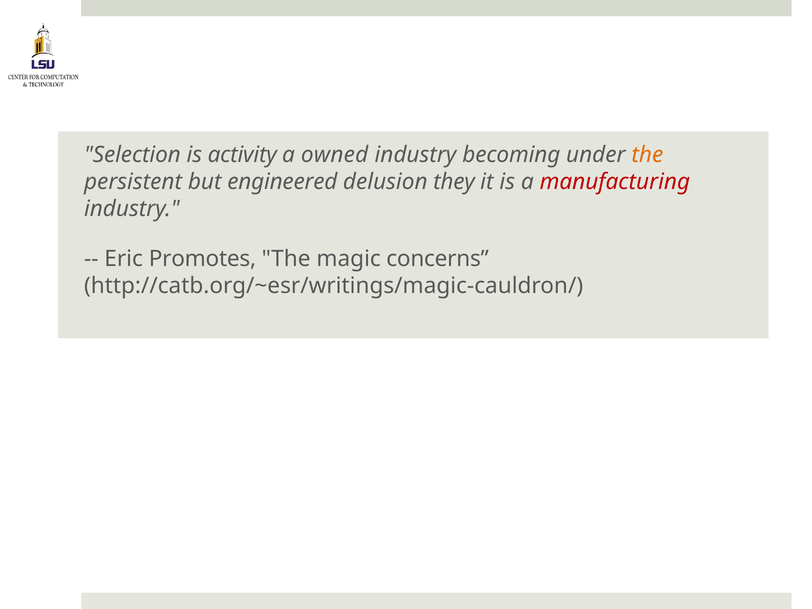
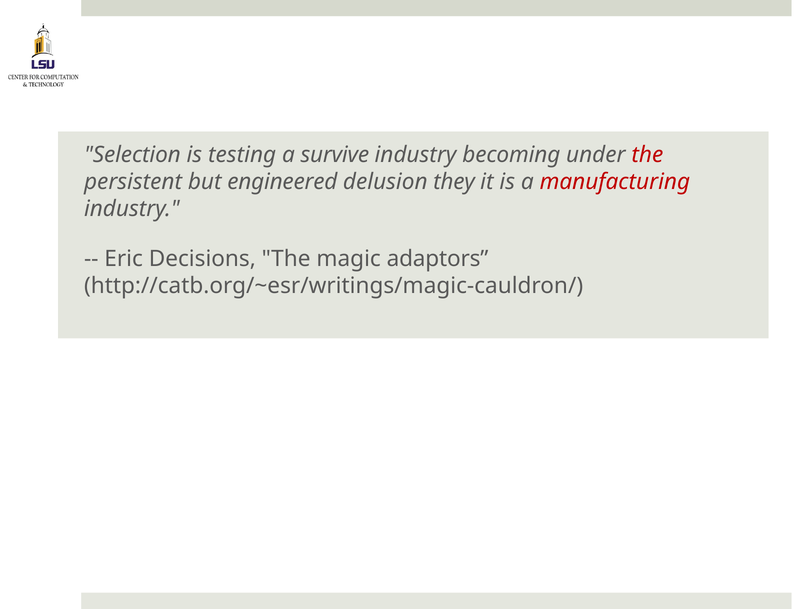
activity: activity -> testing (242, 155)
owned: owned -> survive (335, 155)
the colour: orange -> red (647, 155)
Promotes: Promotes -> Decisions (202, 259)
concerns: concerns -> adaptors (438, 259)
